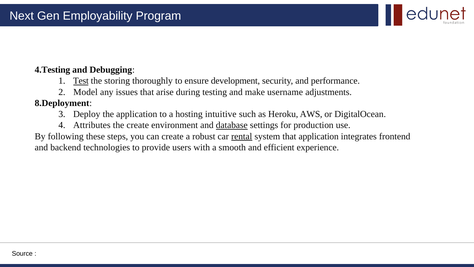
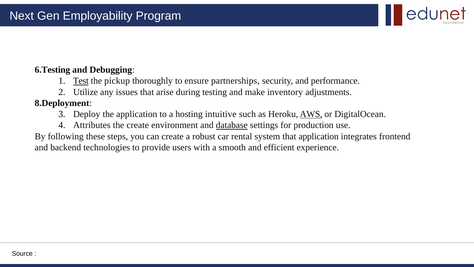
4.Testing: 4.Testing -> 6.Testing (52, 70)
storing: storing -> pickup (117, 81)
development: development -> partnerships (235, 81)
Model: Model -> Utilize (86, 92)
username: username -> inventory (285, 92)
AWS underline: none -> present (311, 114)
rental underline: present -> none (242, 136)
